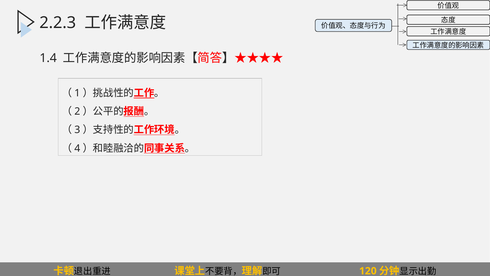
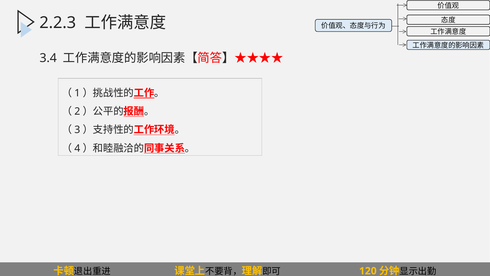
1.4: 1.4 -> 3.4 (48, 58)
